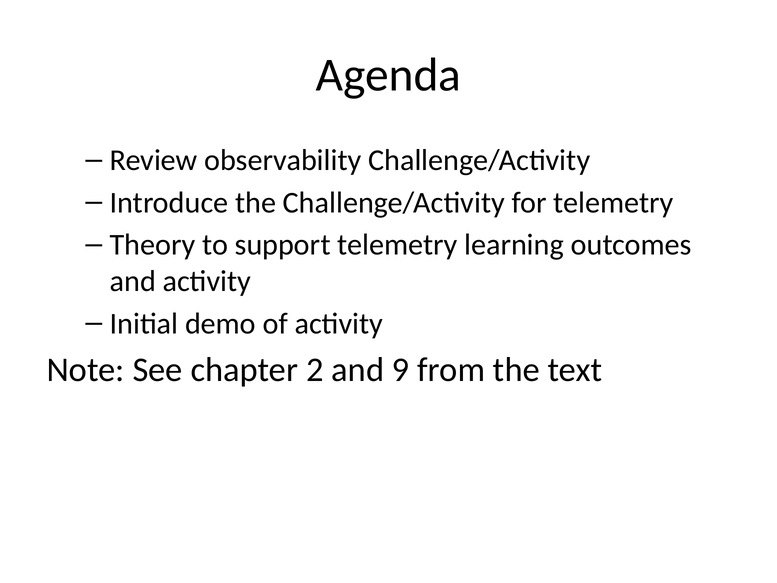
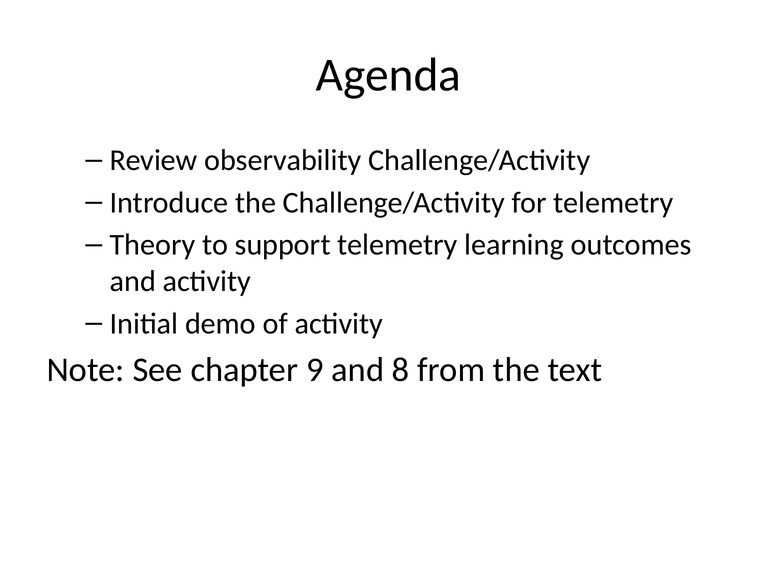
2: 2 -> 9 (315, 369)
9: 9 -> 8 (401, 369)
